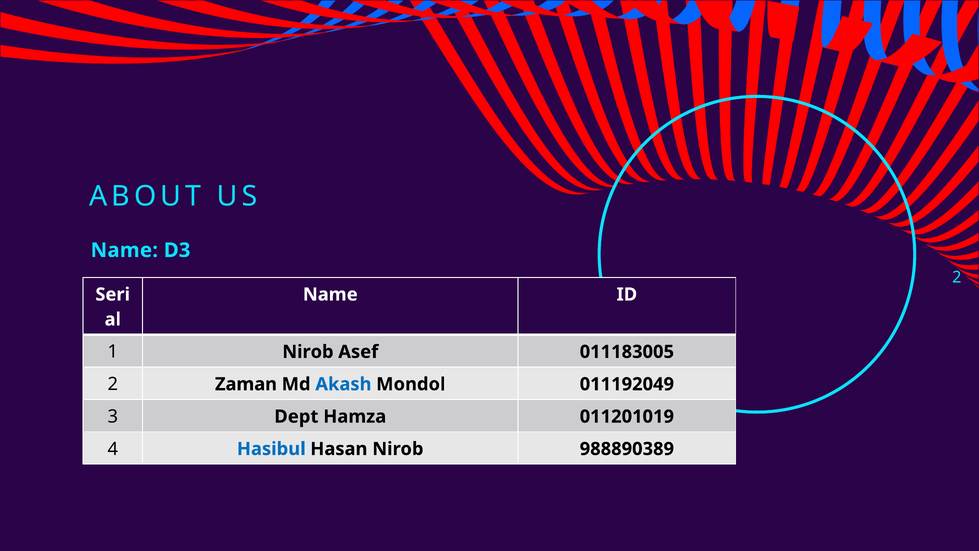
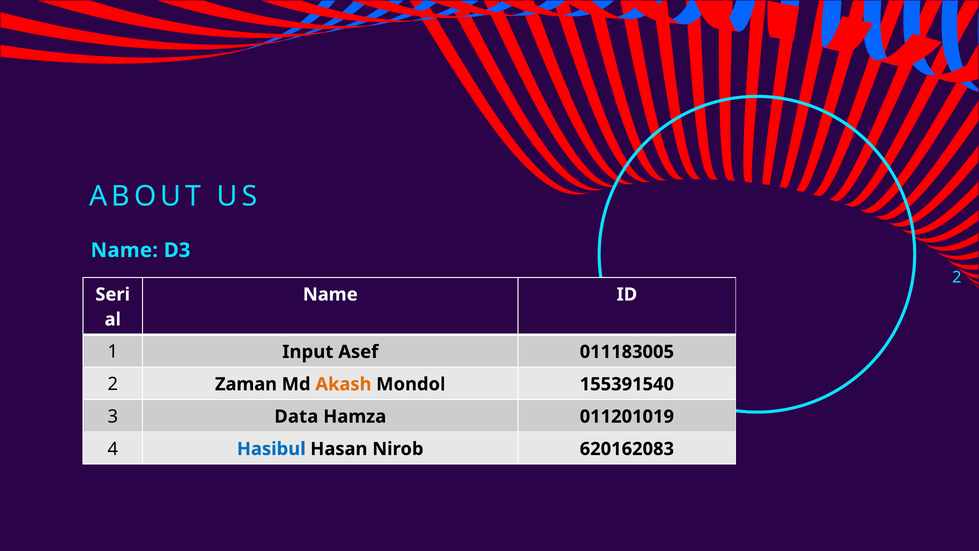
1 Nirob: Nirob -> Input (308, 352)
Akash colour: blue -> orange (343, 384)
011192049: 011192049 -> 155391540 (627, 384)
Dept: Dept -> Data (296, 416)
988890389: 988890389 -> 620162083 (627, 449)
